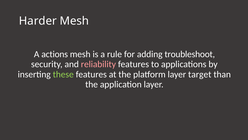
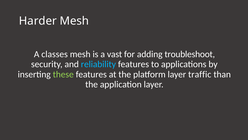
actions: actions -> classes (55, 54)
rule: rule -> vast (115, 54)
reliability colour: pink -> light blue (98, 64)
target: target -> traffic (200, 74)
